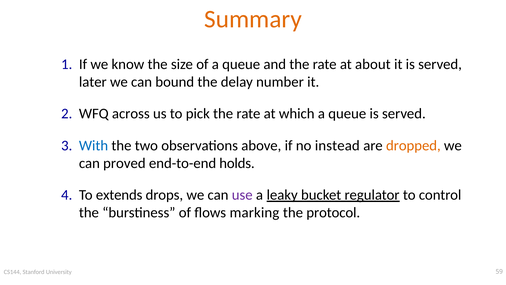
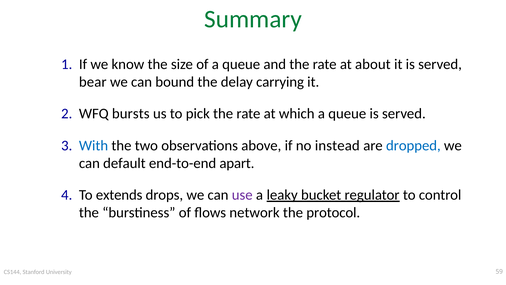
Summary colour: orange -> green (253, 19)
later: later -> bear (93, 82)
number: number -> carrying (280, 82)
across: across -> bursts (131, 114)
dropped colour: orange -> blue (413, 145)
proved: proved -> default (124, 163)
holds: holds -> apart (237, 163)
marking: marking -> network (255, 212)
